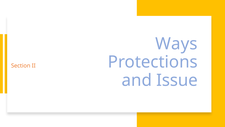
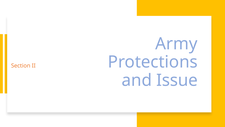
Ways: Ways -> Army (176, 44)
